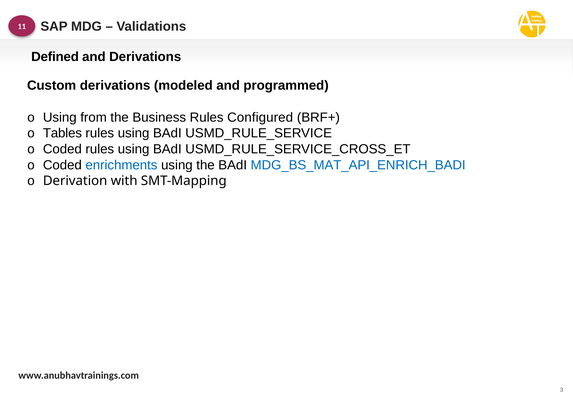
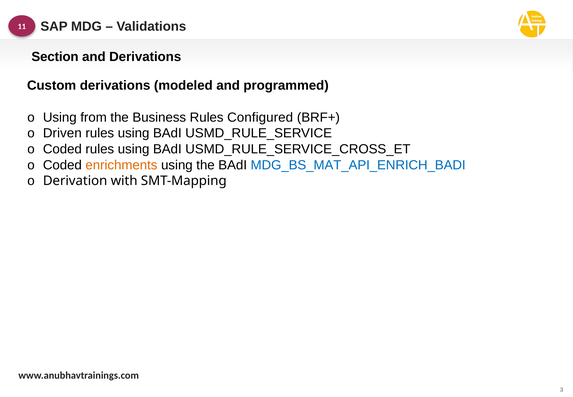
Defined: Defined -> Section (55, 57)
Tables: Tables -> Driven (62, 133)
enrichments colour: blue -> orange (121, 165)
